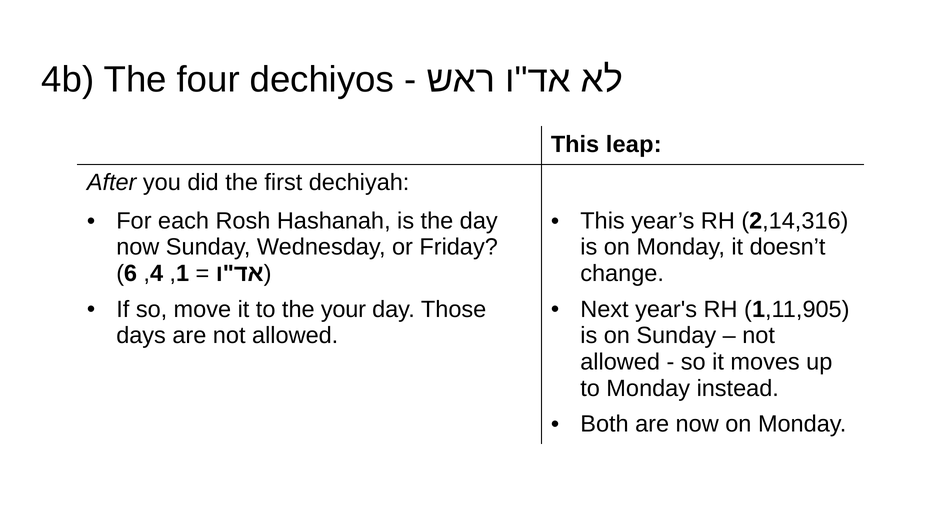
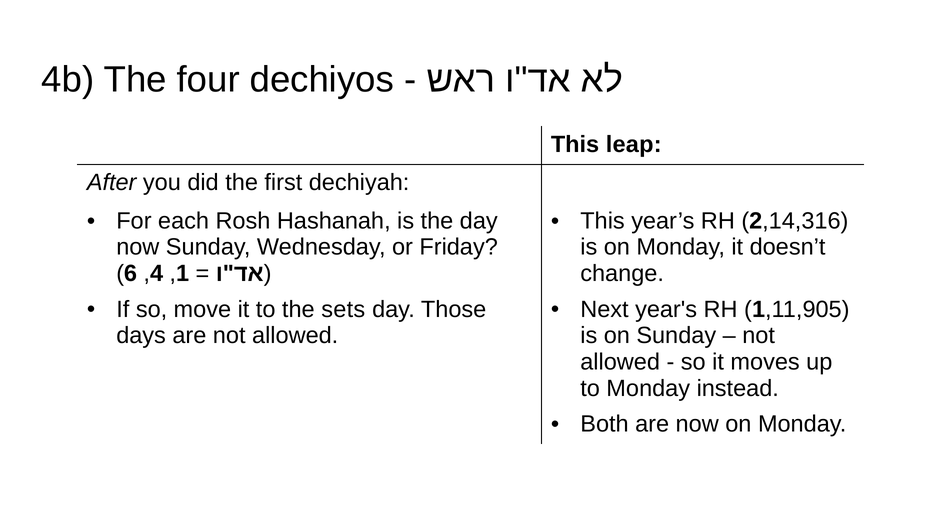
your: your -> sets (343, 309)
